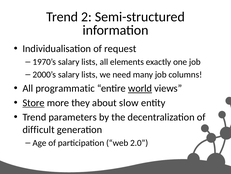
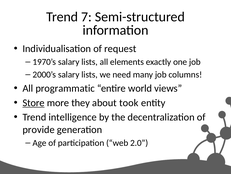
2: 2 -> 7 (86, 17)
world underline: present -> none (140, 88)
slow: slow -> took (129, 102)
parameters: parameters -> intelligence (73, 117)
difficult: difficult -> provide (39, 129)
